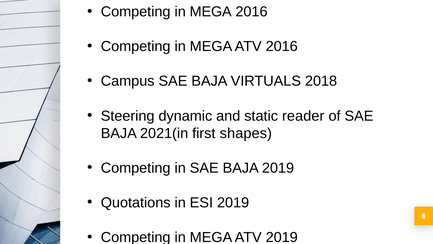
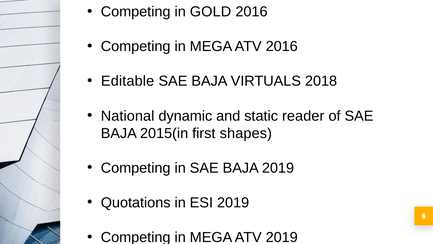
MEGA: MEGA -> GOLD (211, 12)
Campus: Campus -> Editable (128, 81)
Steering: Steering -> National (128, 116)
2021(in: 2021(in -> 2015(in (164, 133)
